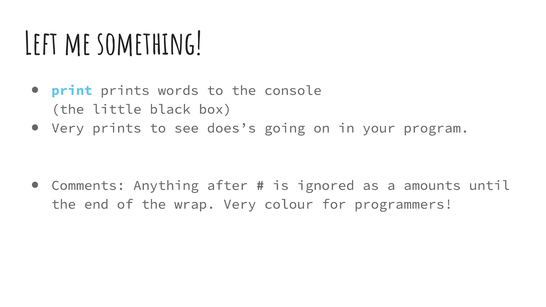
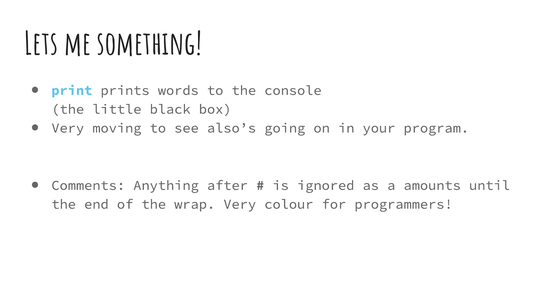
Left: Left -> Lets (41, 44)
Very prints: prints -> moving (117, 128)
does’s: does’s -> also’s (232, 128)
